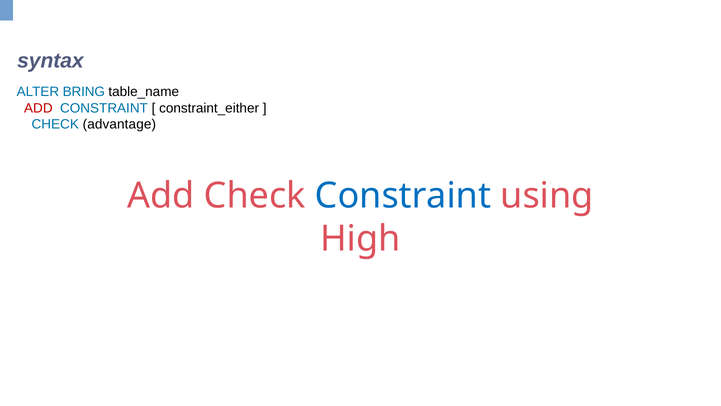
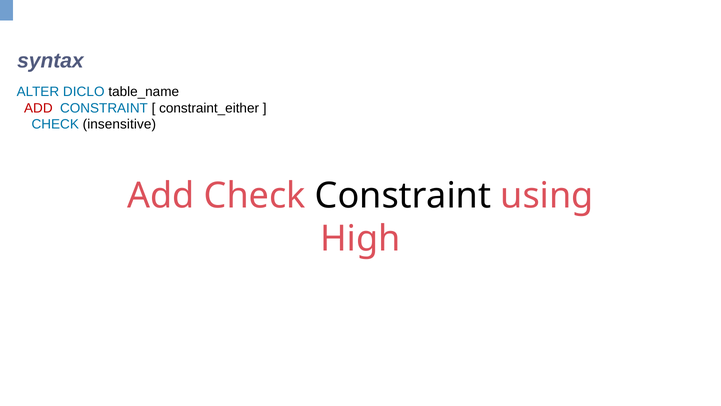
BRING: BRING -> DICLO (84, 92)
advantage: advantage -> insensitive (119, 124)
Constraint colour: blue -> black (403, 196)
